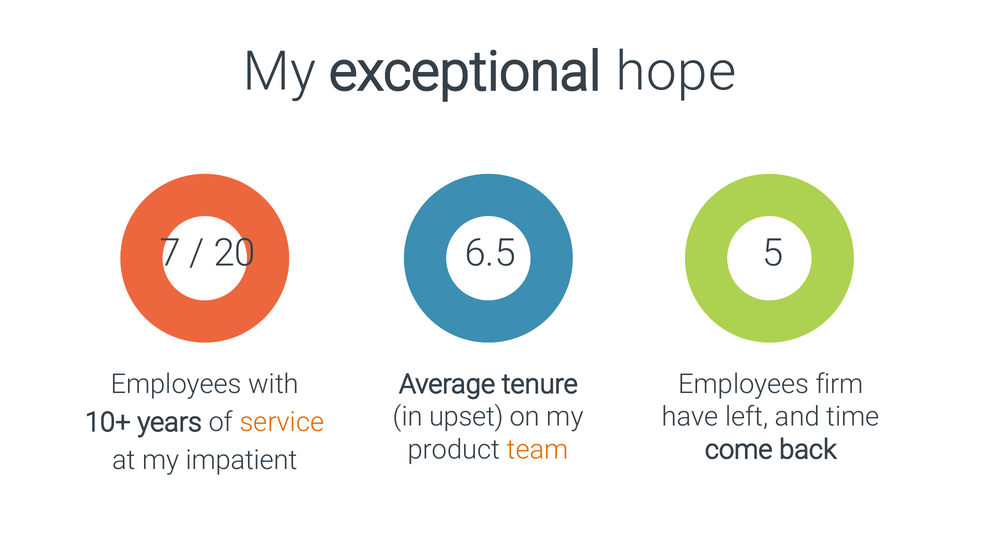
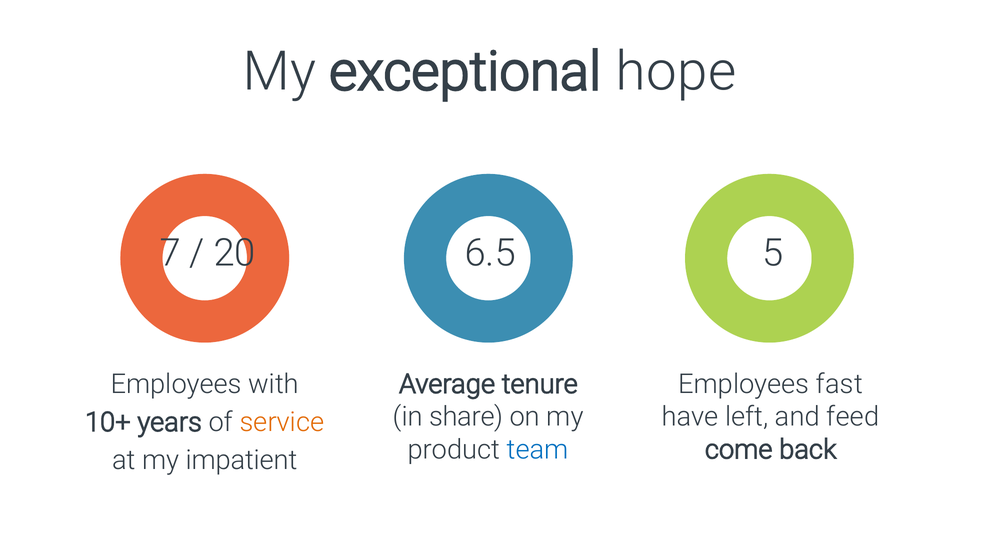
firm: firm -> fast (839, 384)
upset: upset -> share (466, 417)
time: time -> feed (853, 417)
team colour: orange -> blue (538, 450)
